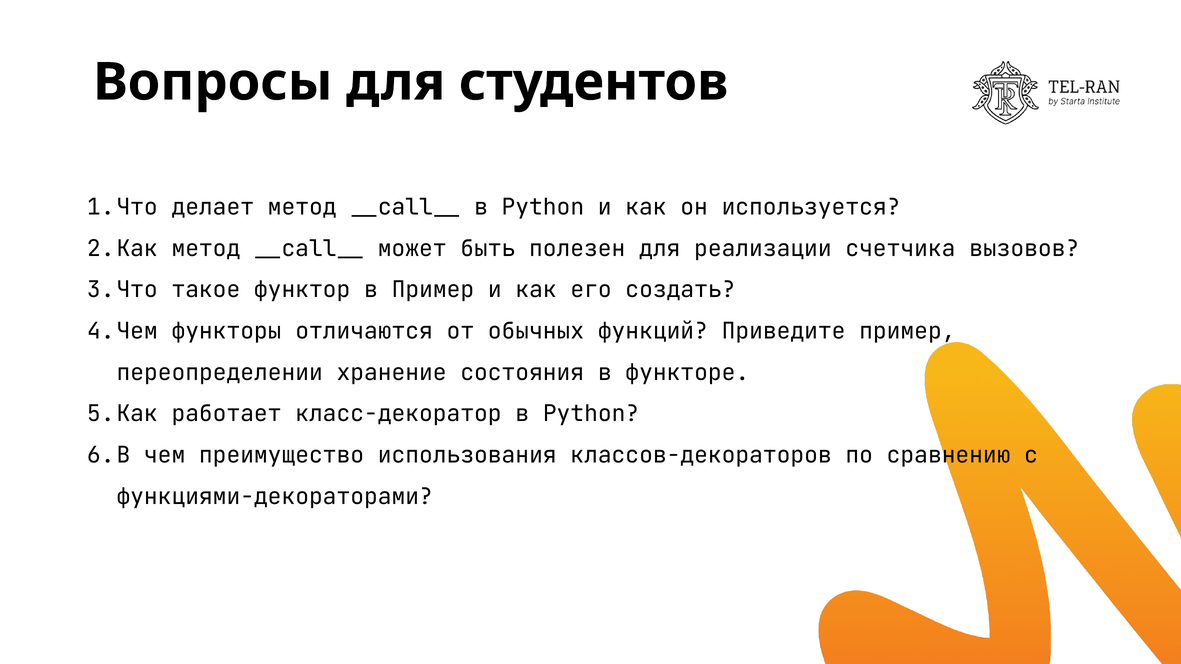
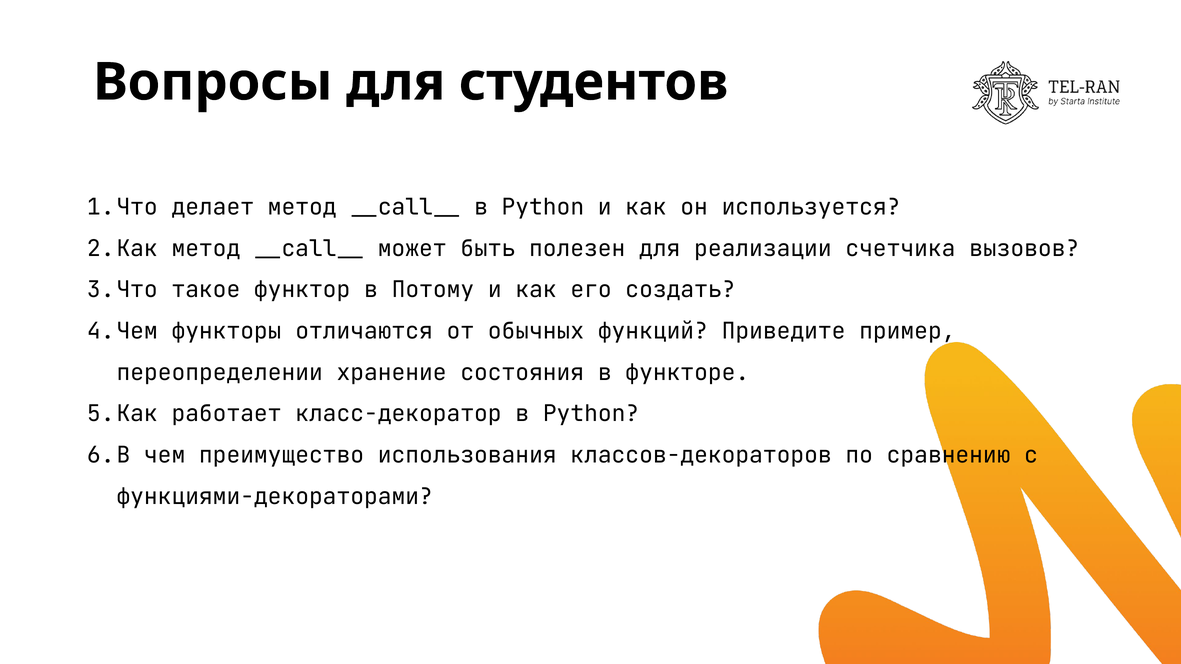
в Пример: Пример -> Потому (433, 290)
